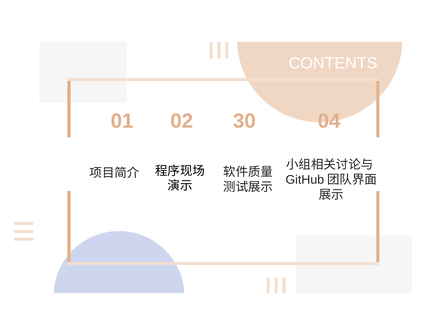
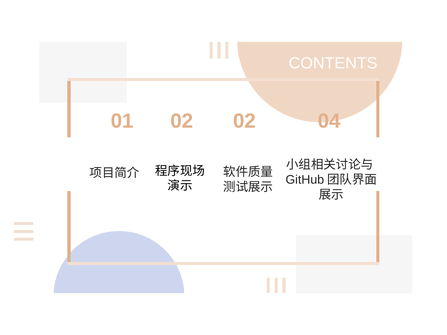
02 30: 30 -> 02 (245, 121)
